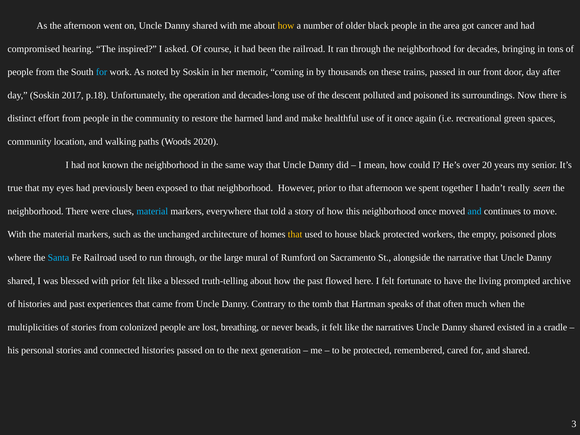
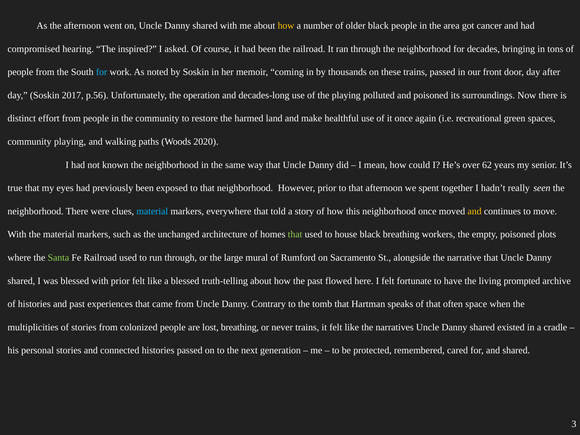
p.18: p.18 -> p.56 (97, 95)
the descent: descent -> playing (346, 95)
community location: location -> playing (70, 142)
20: 20 -> 62 (487, 165)
and colour: light blue -> yellow (475, 211)
that colour: yellow -> light green (295, 234)
black protected: protected -> breathing (401, 234)
Santa colour: light blue -> light green (58, 258)
much: much -> space (476, 304)
never beads: beads -> trains (307, 327)
